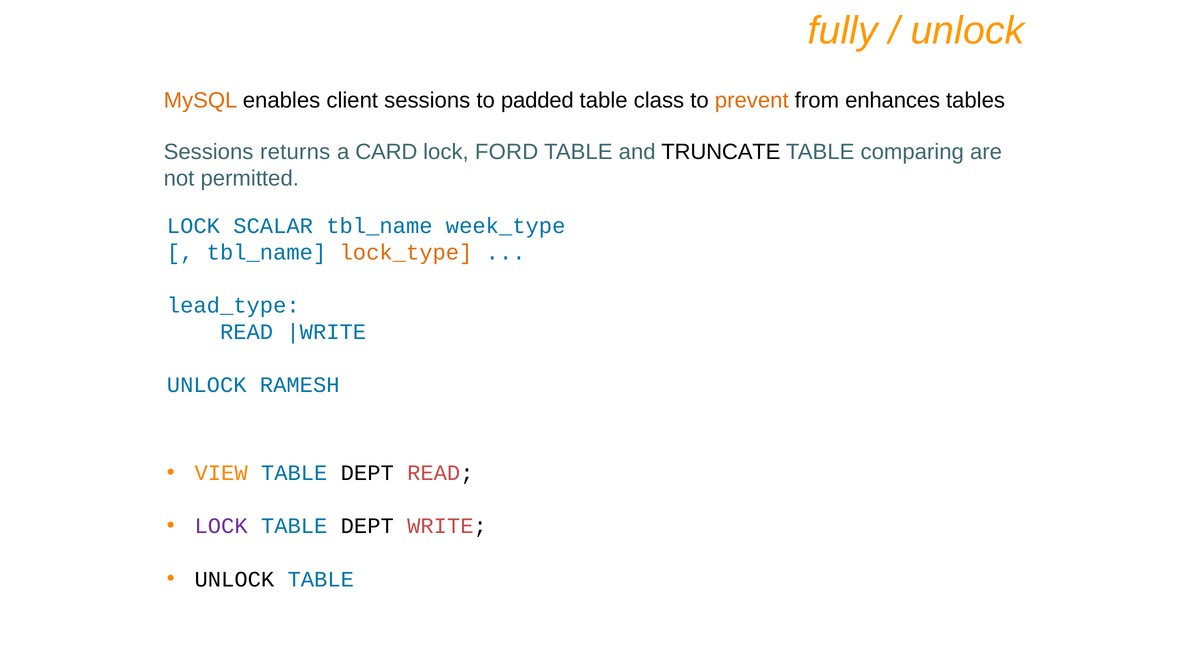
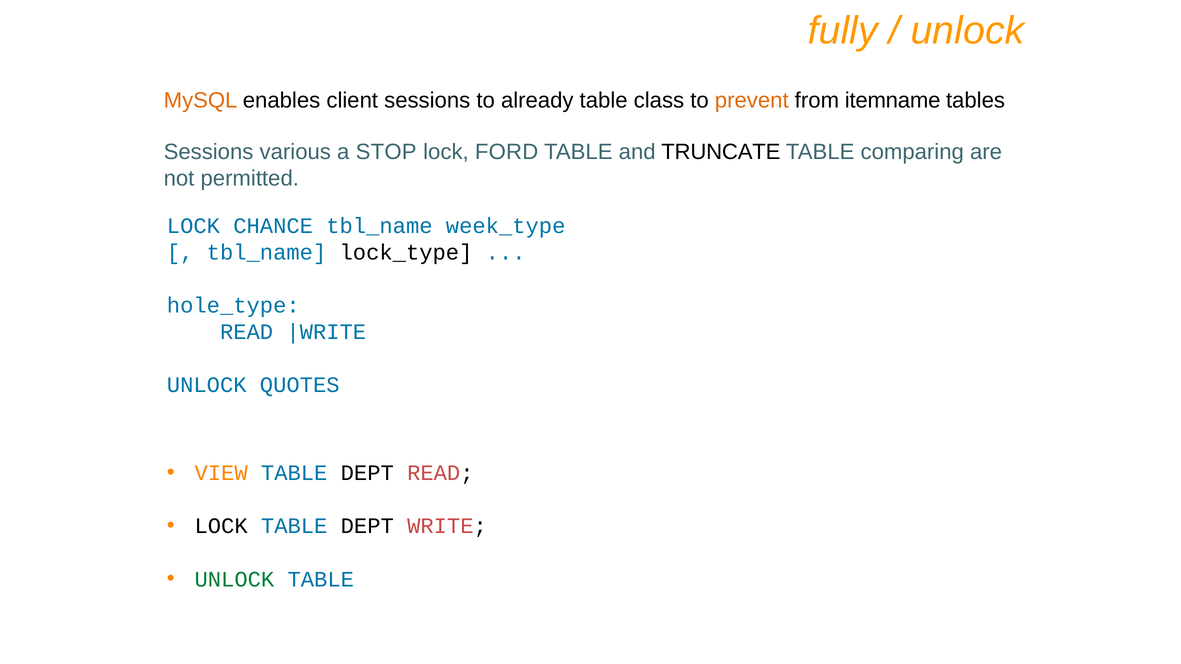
padded: padded -> already (537, 100)
enhances: enhances -> itemname (893, 100)
returns: returns -> various (295, 152)
CARD: CARD -> STOP (386, 152)
SCALAR: SCALAR -> CHANCE (273, 226)
lock_type colour: orange -> black (406, 252)
lead_type: lead_type -> hole_type (233, 306)
RAMESH: RAMESH -> QUOTES (300, 385)
LOCK colour: purple -> black (221, 526)
UNLOCK colour: black -> green (234, 580)
